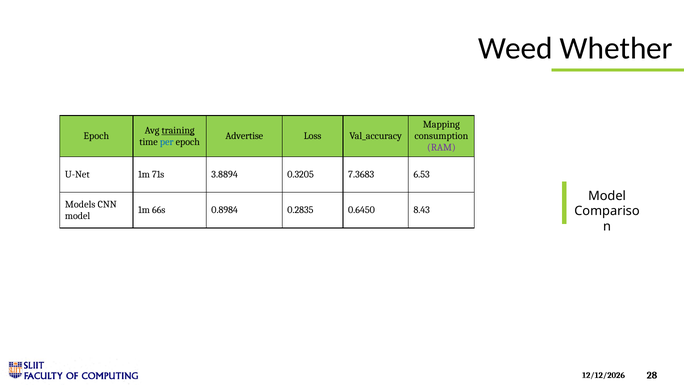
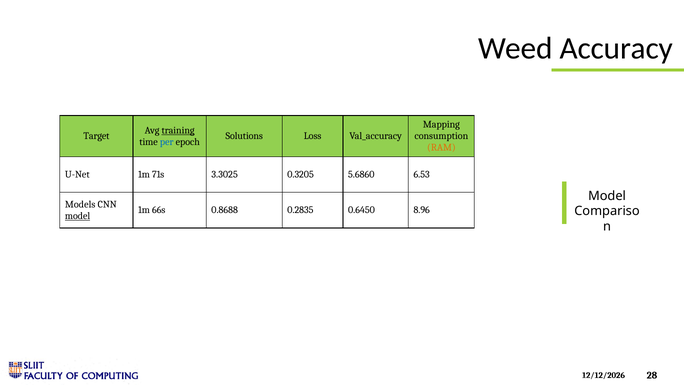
Whether: Whether -> Accuracy (616, 48)
Epoch: Epoch -> Target (96, 136)
Advertise: Advertise -> Solutions (244, 136)
RAM colour: purple -> orange (441, 147)
3.8894: 3.8894 -> 3.3025 (225, 174)
7.3683: 7.3683 -> 5.6860 (361, 174)
0.8984: 0.8984 -> 0.8688 (225, 210)
8.43: 8.43 -> 8.96 (422, 210)
model underline: none -> present (78, 216)
